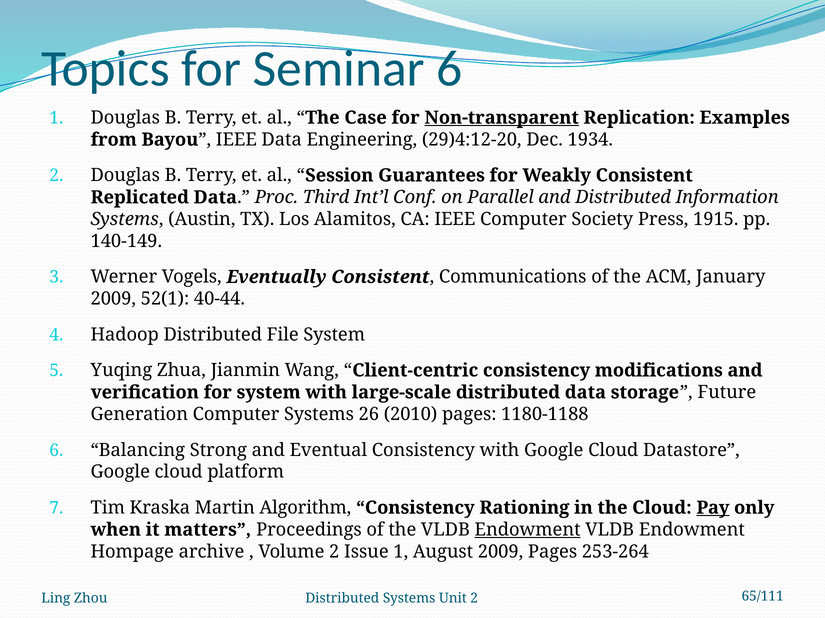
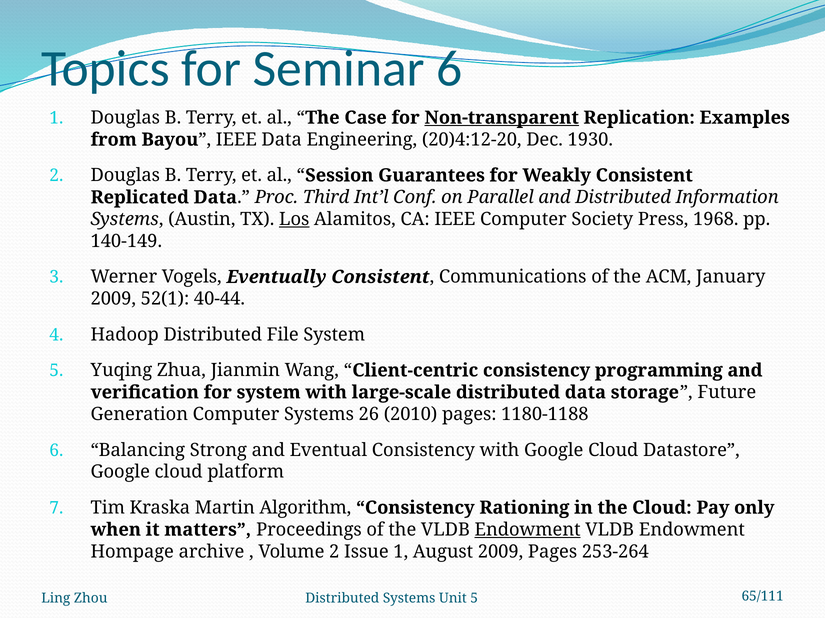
29)4:12-20: 29)4:12-20 -> 20)4:12-20 (472, 140)
1934: 1934 -> 1930 (590, 140)
Los underline: none -> present (294, 220)
1915: 1915 -> 1968 (716, 220)
modifications: modifications -> programming (659, 371)
Pay underline: present -> none (713, 508)
Unit 2: 2 -> 5 (474, 599)
